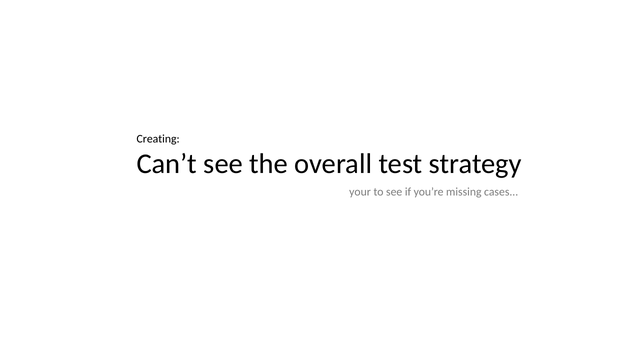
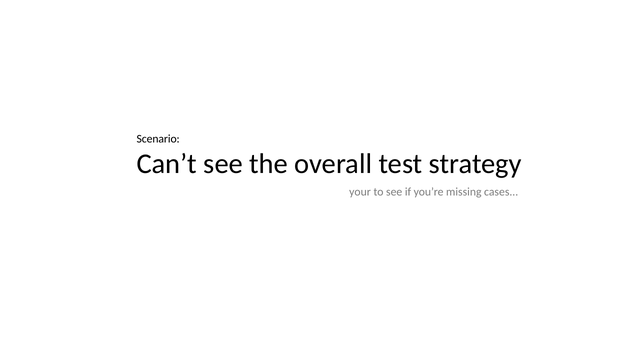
Creating: Creating -> Scenario (158, 139)
